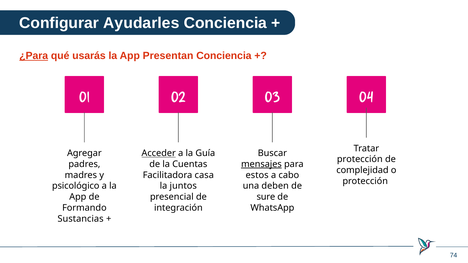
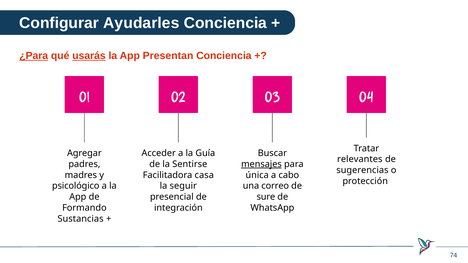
usarás underline: none -> present (89, 56)
Acceder underline: present -> none (159, 153)
protección: protección -> relevantes (360, 159)
Cuentas: Cuentas -> Sentirse (190, 164)
complejidad: complejidad -> sugerencias (362, 170)
estos: estos -> única (257, 175)
juntos: juntos -> seguir (183, 186)
deben: deben -> correo (275, 186)
